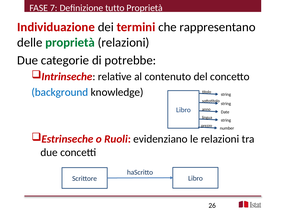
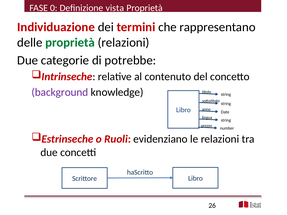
7: 7 -> 0 (54, 8)
tutto: tutto -> vista (115, 8)
background colour: blue -> purple (60, 92)
